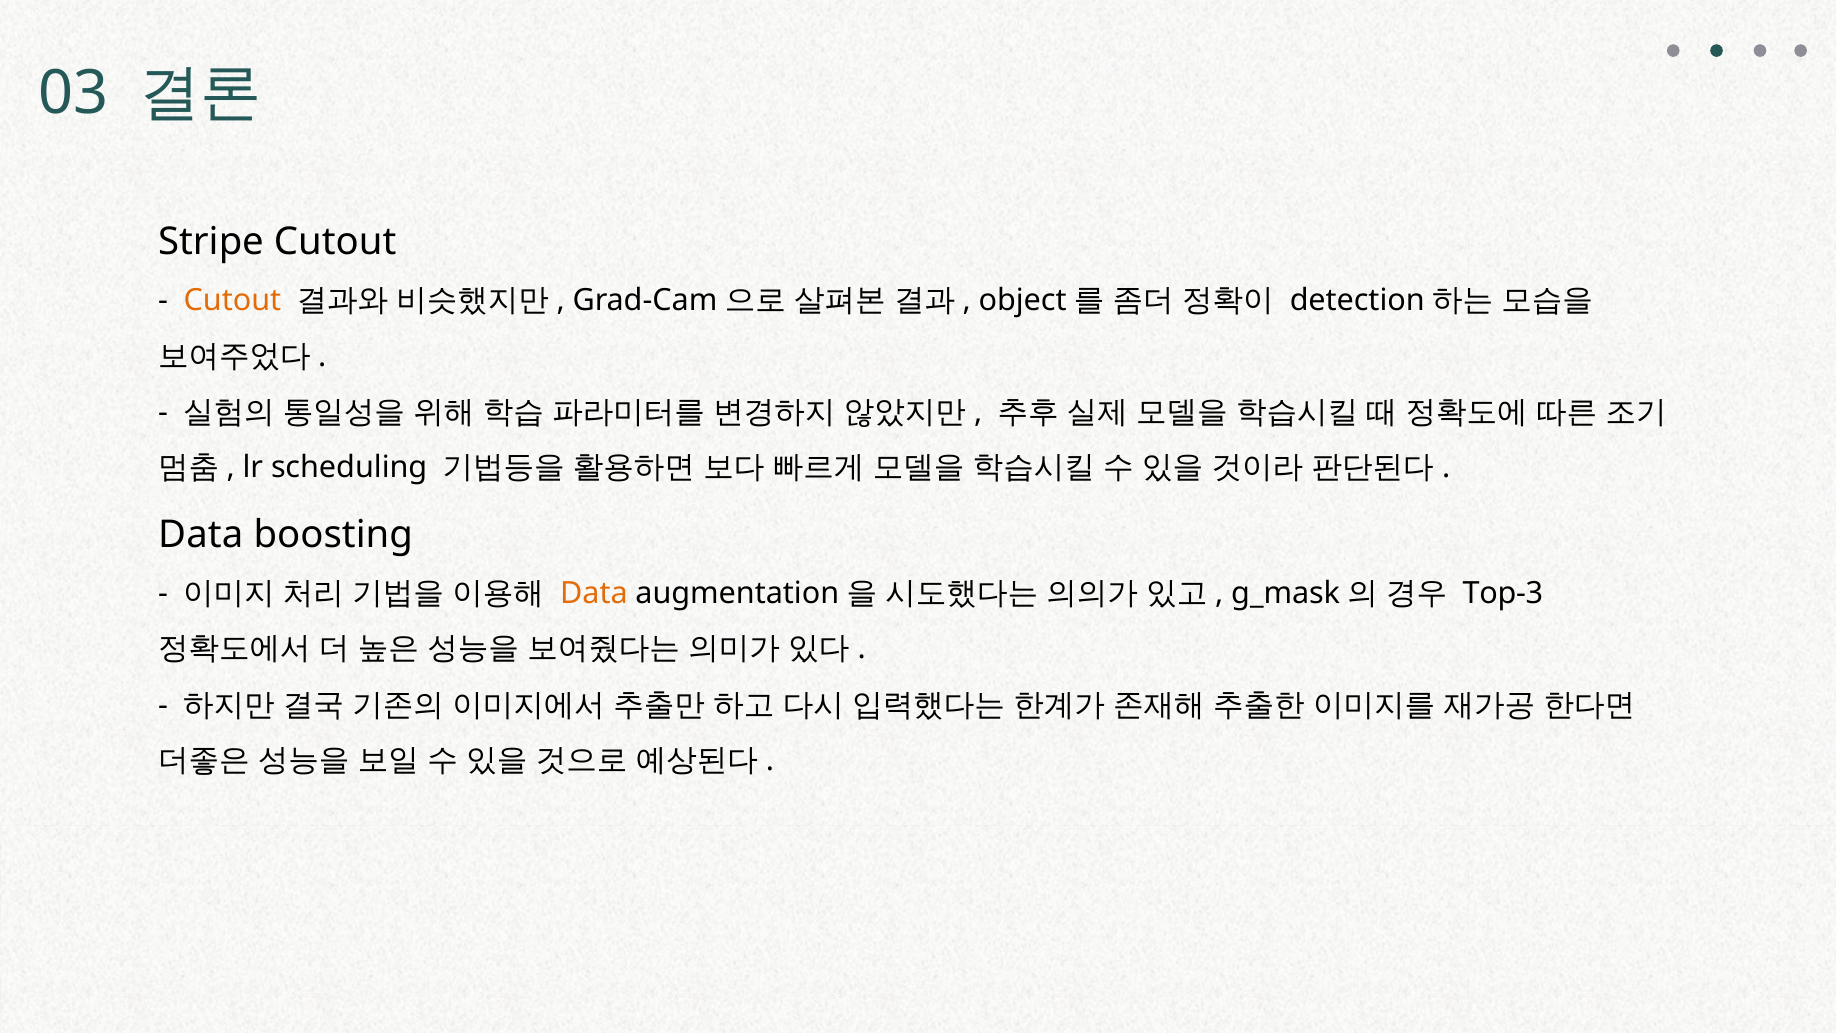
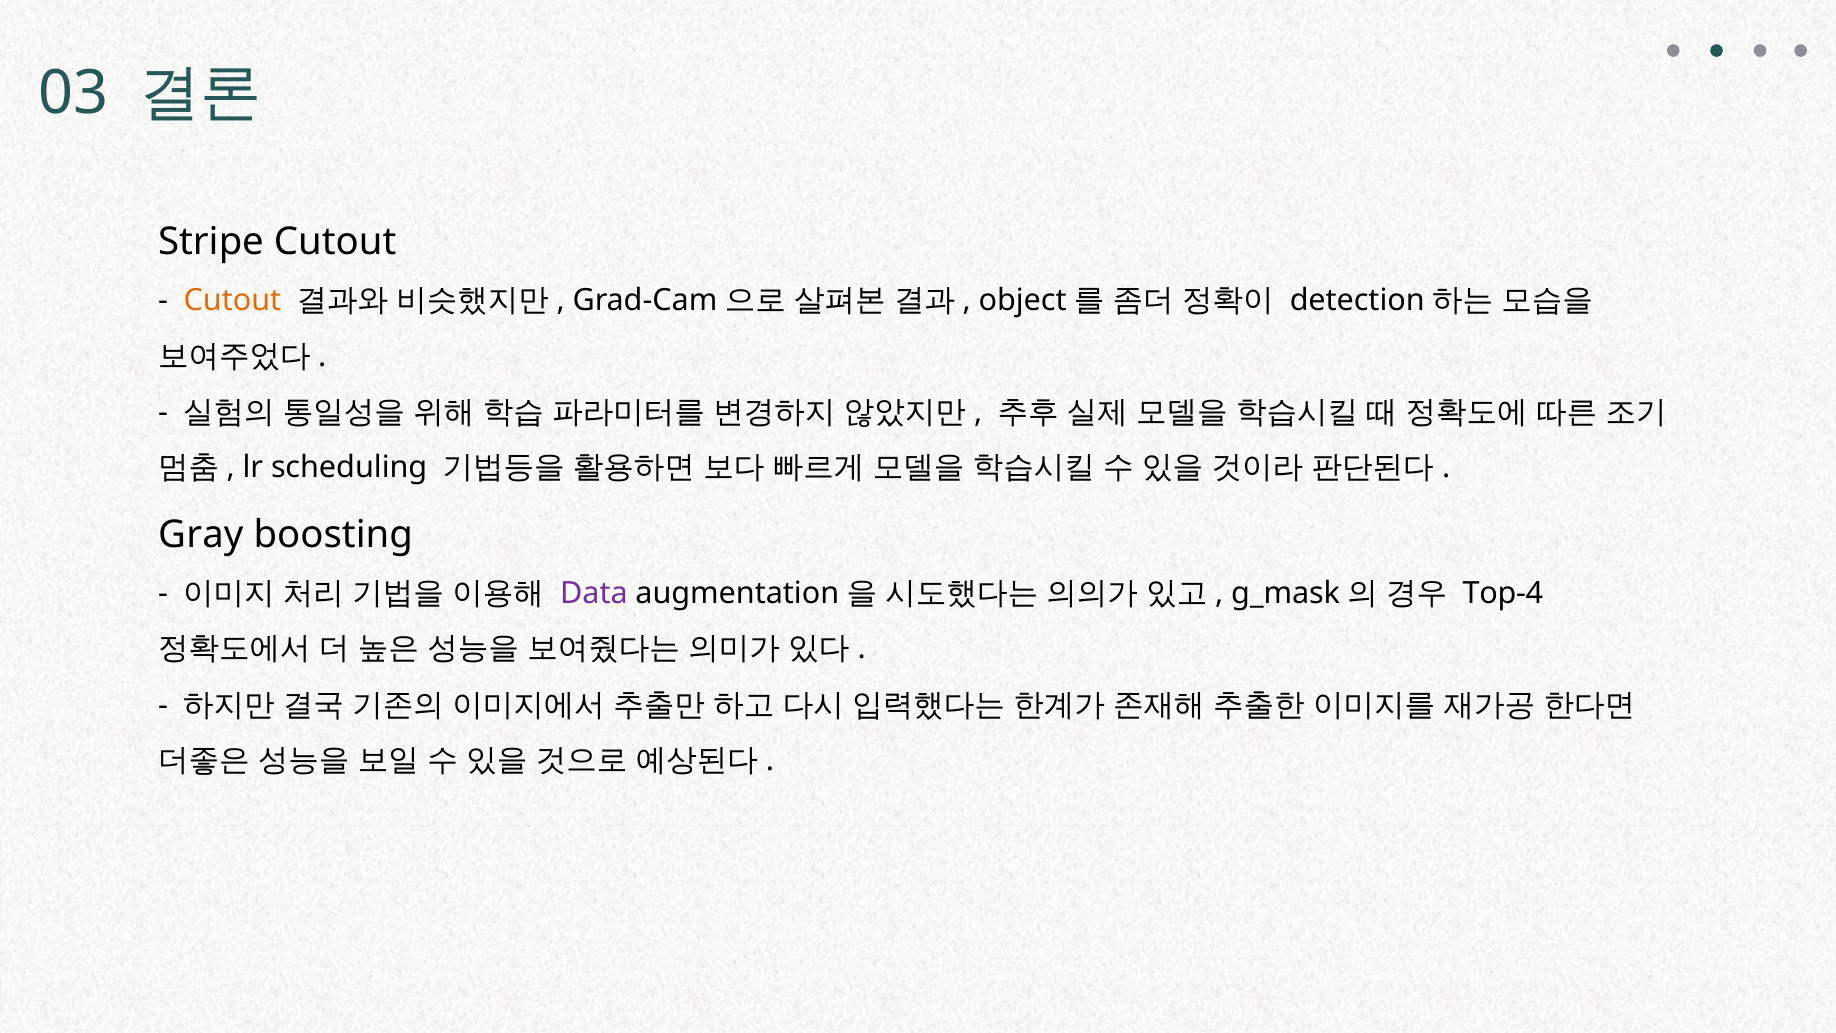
Data: Data -> Gray (201, 534)
Data colour: orange -> purple (594, 594)
Top-3: Top-3 -> Top-4 (1503, 594)
